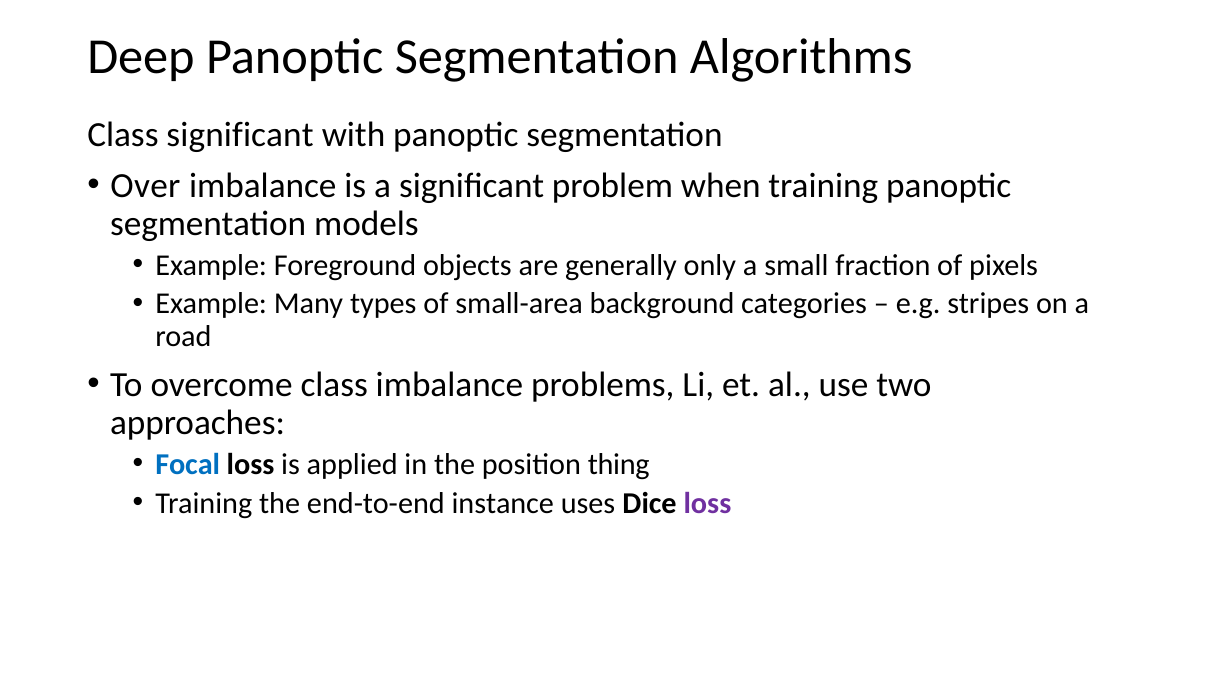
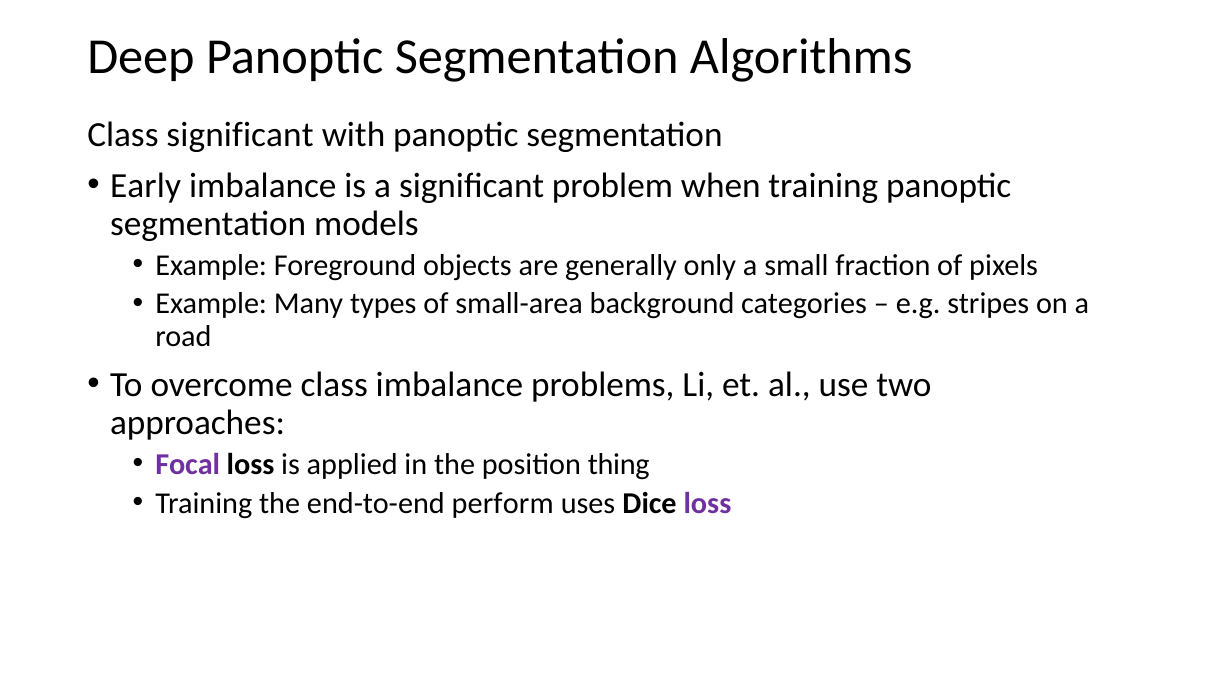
Over: Over -> Early (146, 185)
Focal colour: blue -> purple (188, 464)
instance: instance -> perform (503, 503)
